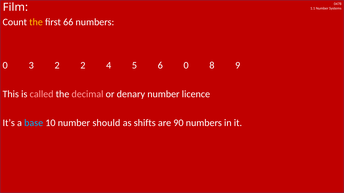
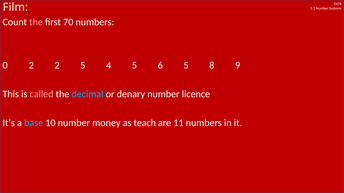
the colour: yellow -> pink (36, 22)
66: 66 -> 70 (68, 22)
0 3: 3 -> 2 (31, 65)
2 2: 2 -> 5 (83, 65)
6 0: 0 -> 5 (186, 65)
decimal colour: pink -> light blue (87, 94)
should: should -> money (106, 123)
shifts: shifts -> teach (145, 123)
90: 90 -> 11 (178, 123)
